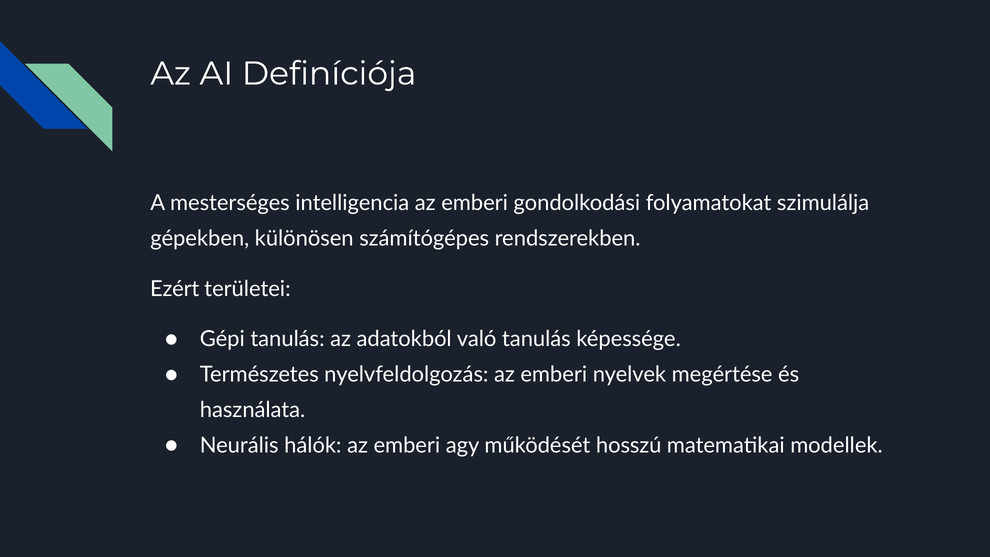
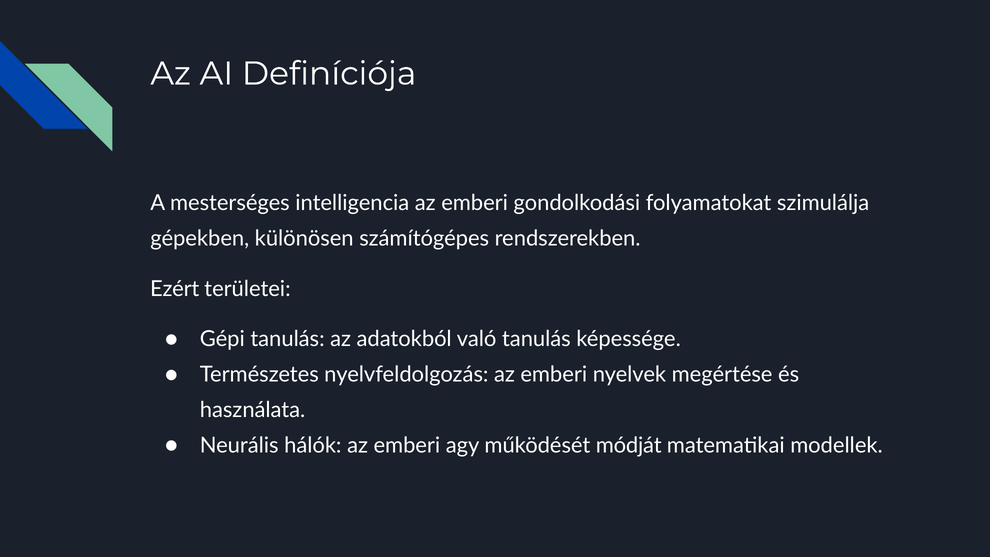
hosszú: hosszú -> módját (629, 445)
